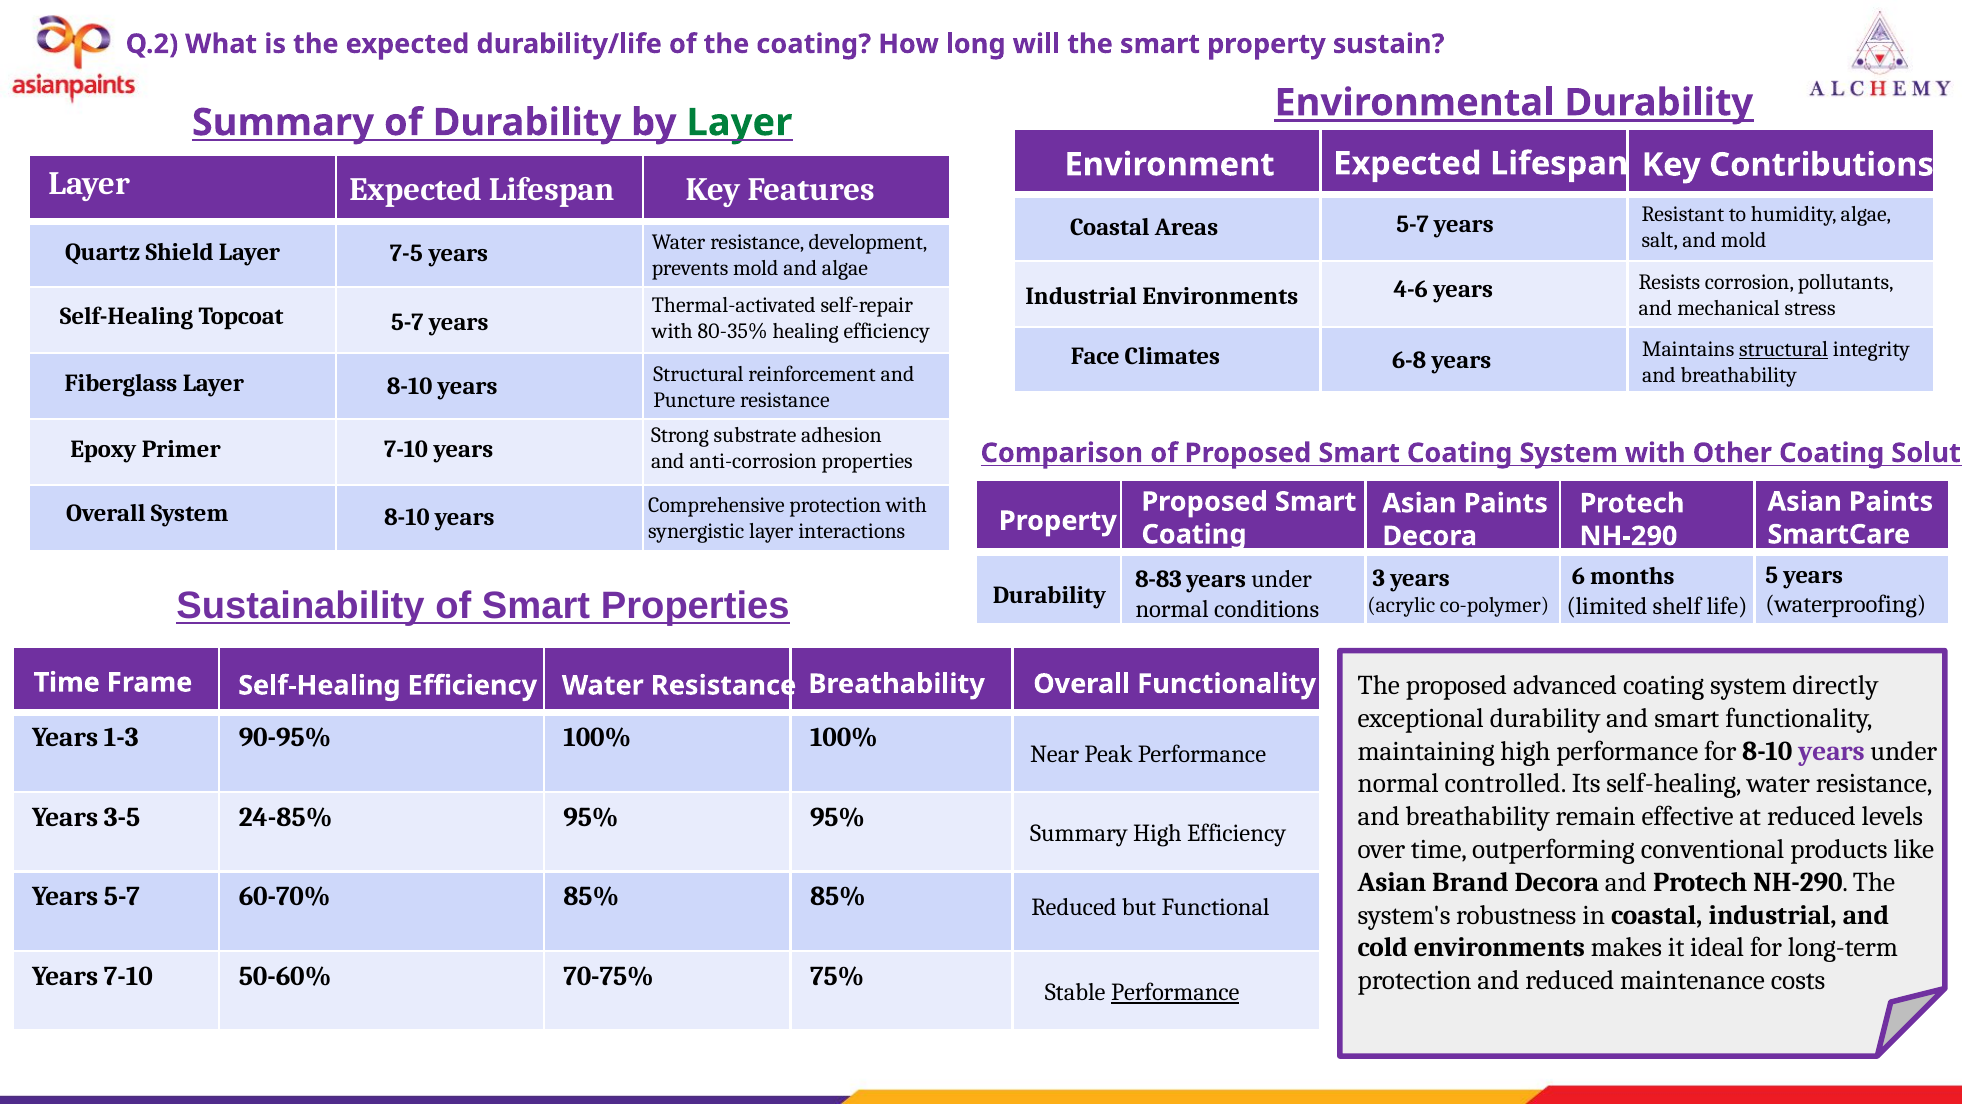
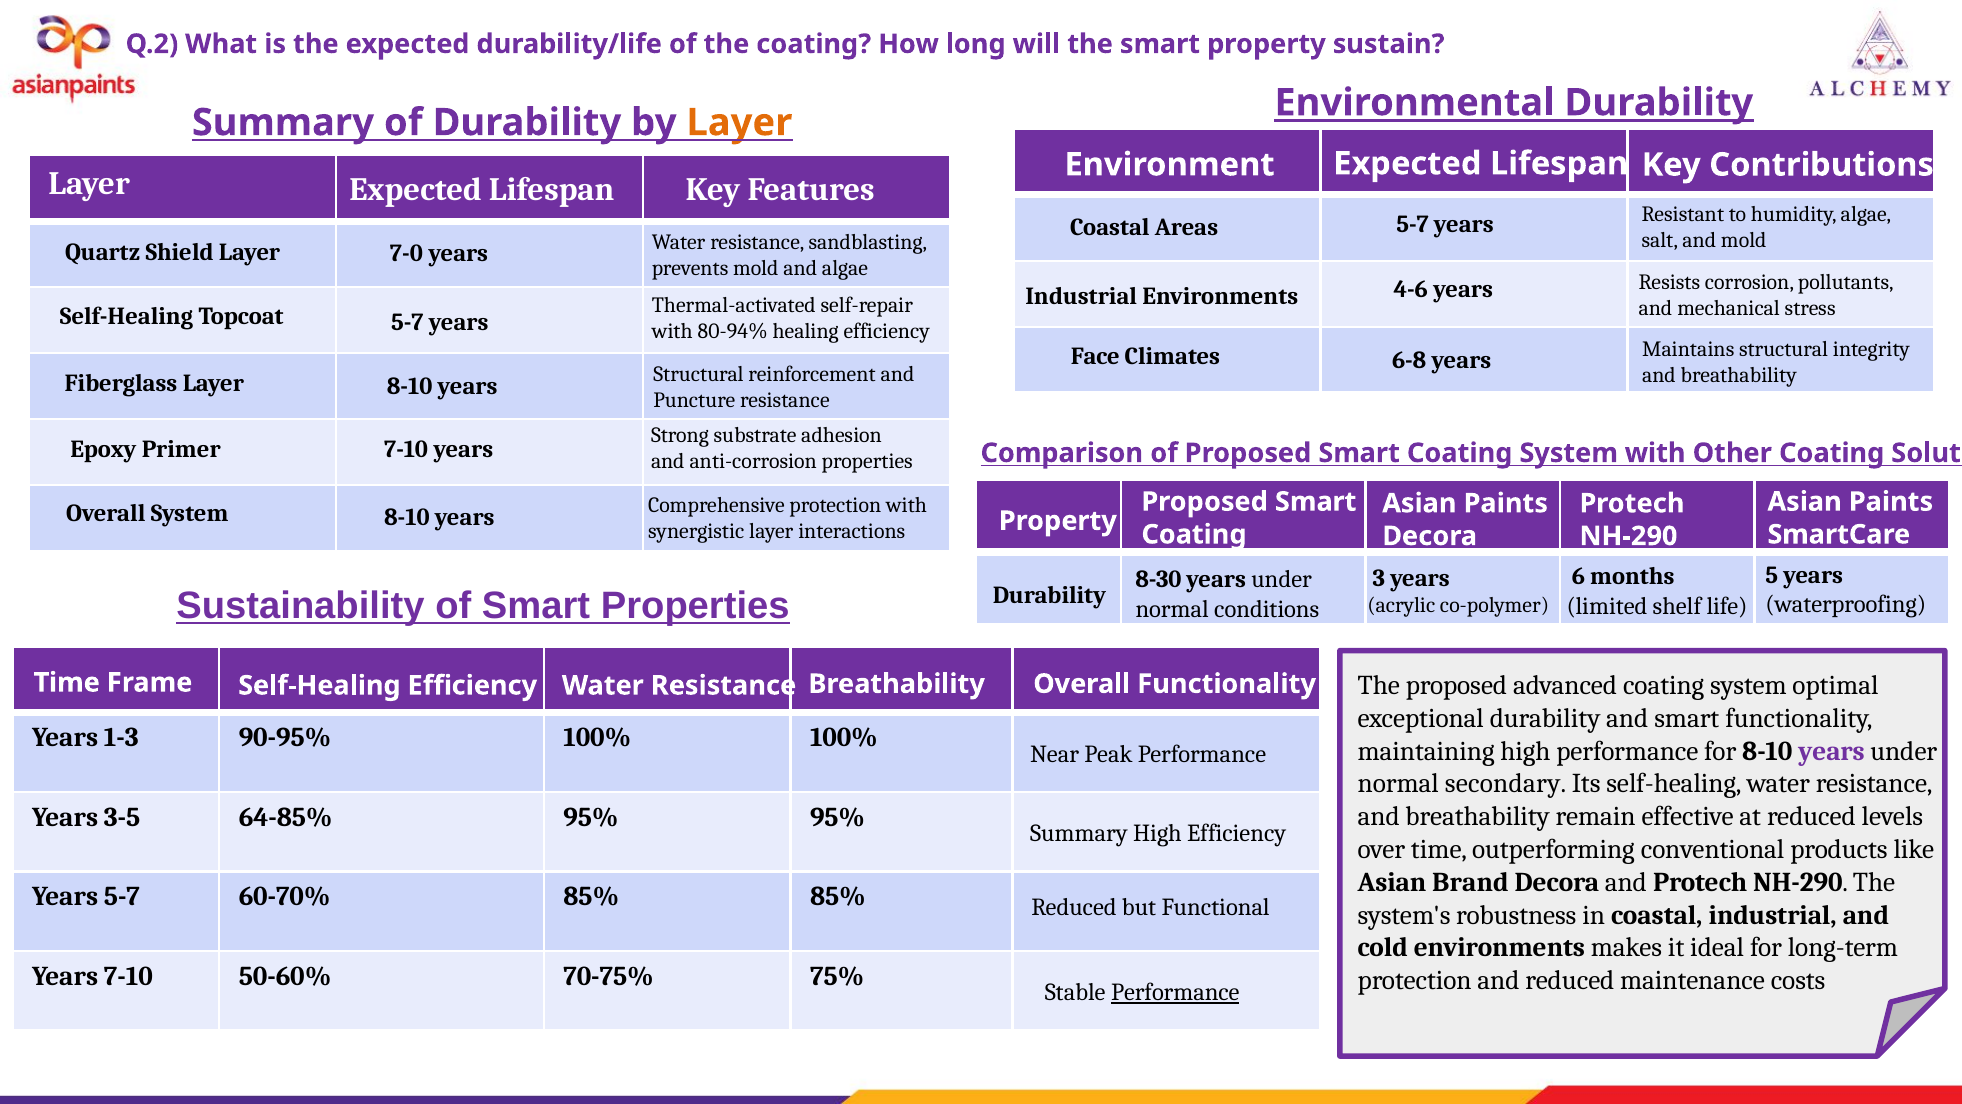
Layer colour: green -> orange (739, 123)
development: development -> sandblasting (868, 243)
7-5: 7-5 -> 7-0 (406, 253)
80-35%: 80-35% -> 80-94% (733, 331)
structural underline: present -> none (1784, 349)
8-83: 8-83 -> 8-30 (1158, 579)
directly: directly -> optimal (1836, 686)
controlled: controlled -> secondary (1506, 784)
24-85%: 24-85% -> 64-85% (286, 817)
